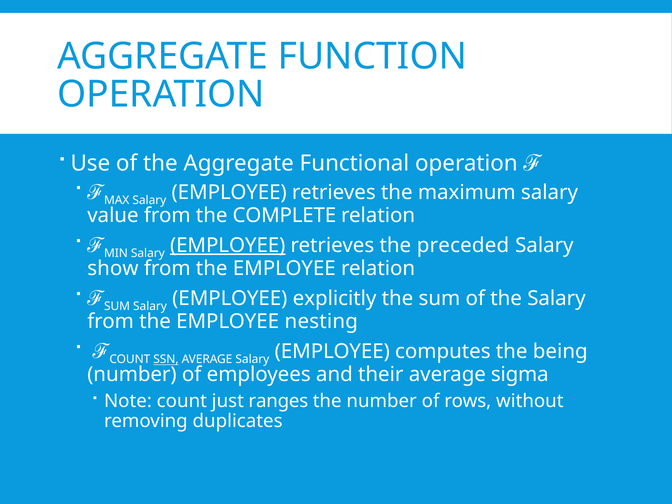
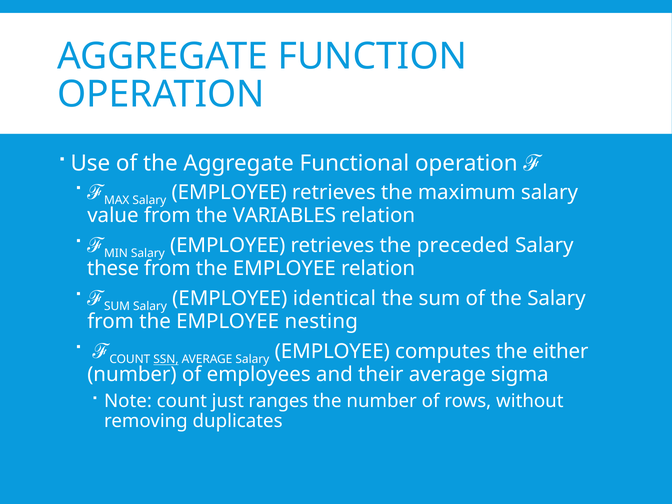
COMPLETE: COMPLETE -> VARIABLES (284, 215)
EMPLOYEE underline: present -> none (228, 246)
show: show -> these (113, 268)
explicitly: explicitly -> identical (334, 299)
being: being -> either (560, 352)
